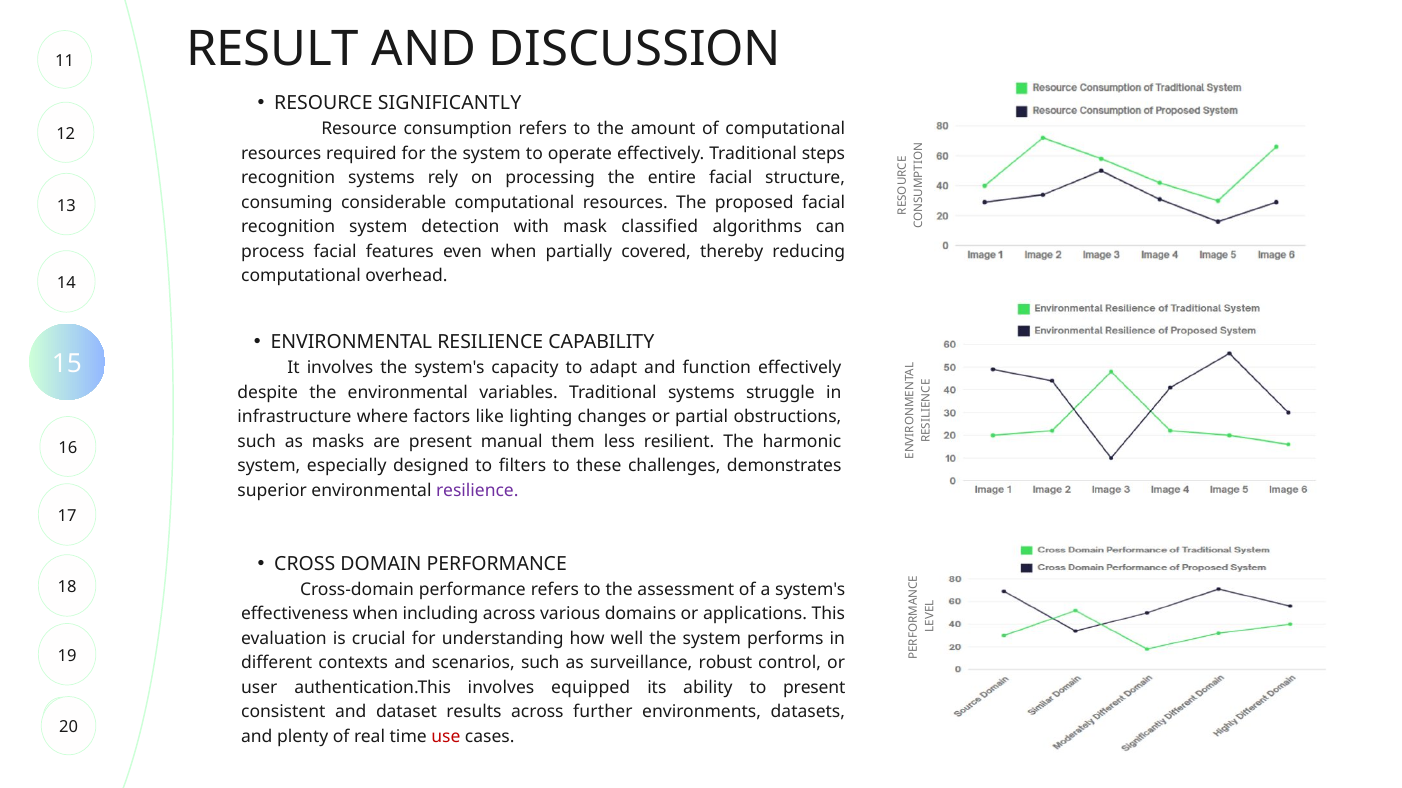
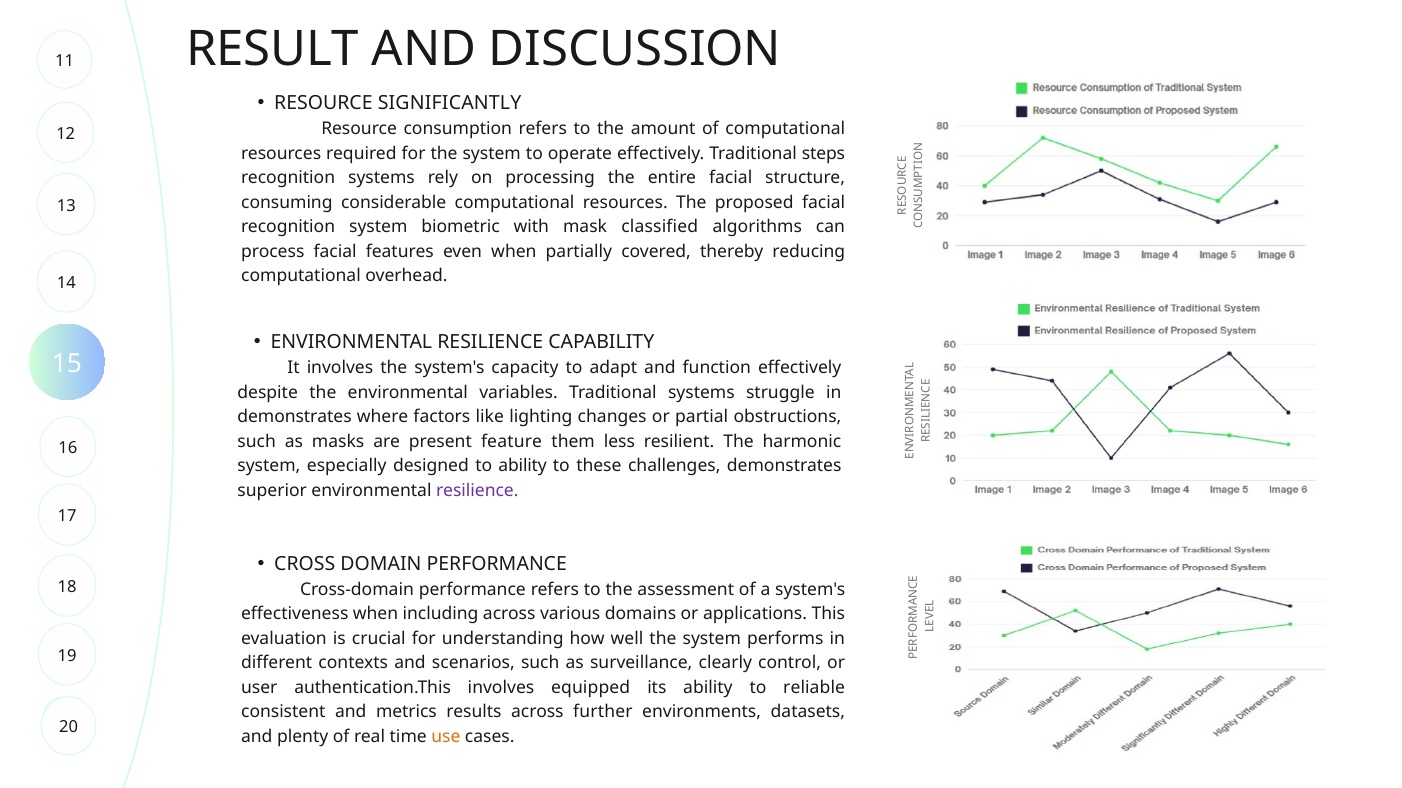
detection: detection -> biometric (461, 227)
infrastructure: infrastructure -> demonstrates (295, 417)
manual: manual -> feature (512, 442)
to filters: filters -> ability (523, 466)
robust: robust -> clearly (725, 663)
to present: present -> reliable (814, 688)
dataset: dataset -> metrics (406, 712)
use colour: red -> orange (446, 737)
